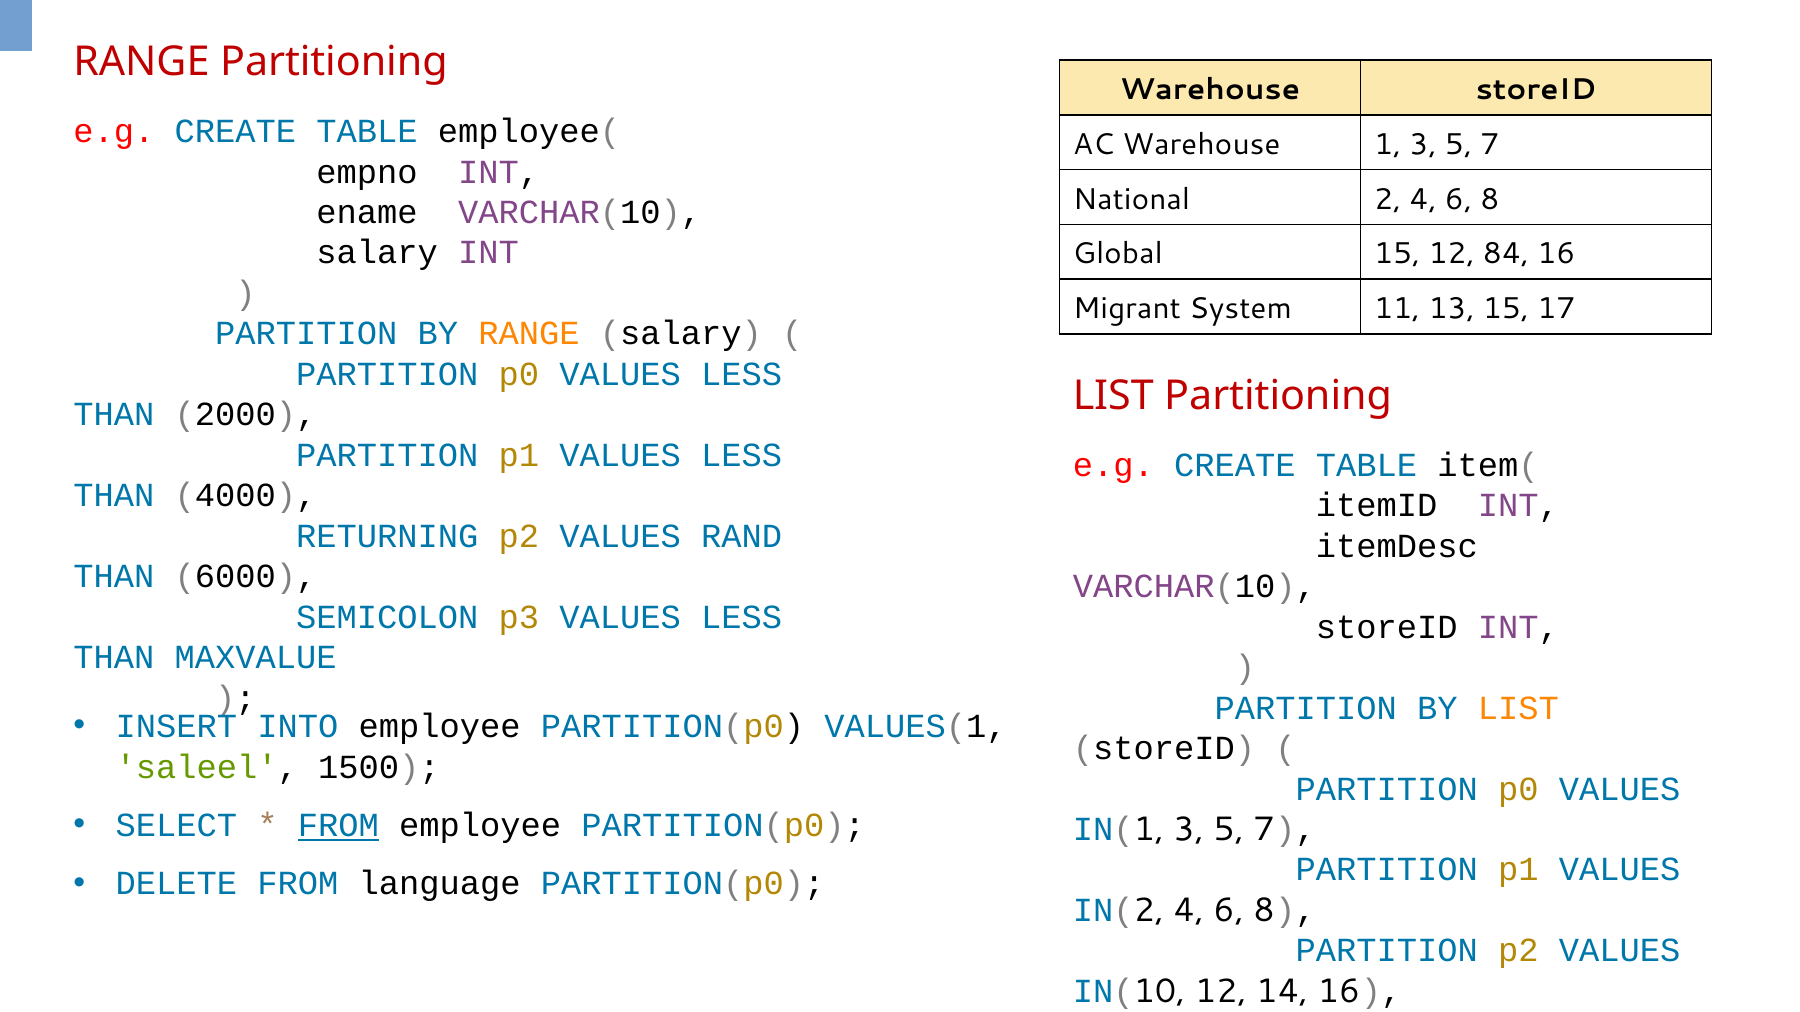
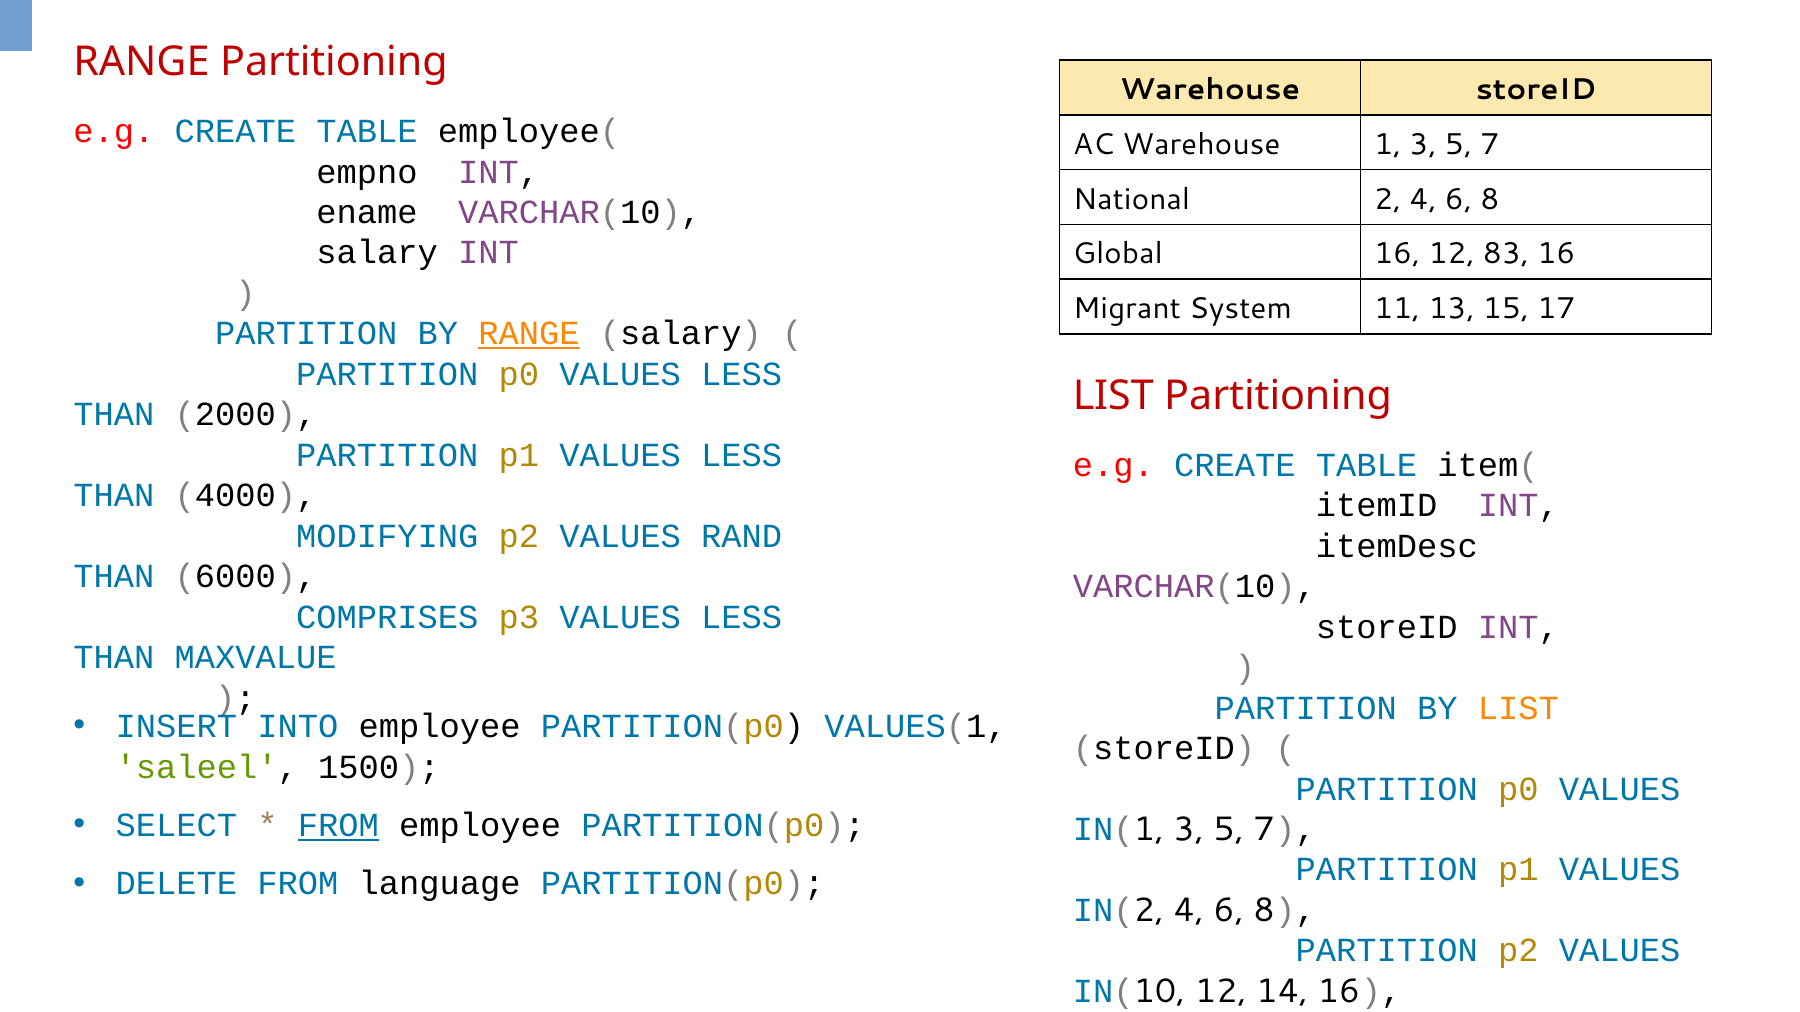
Global 15: 15 -> 16 (1397, 254)
84: 84 -> 83 (1506, 254)
RANGE underline: none -> present (529, 334)
RETURNING: RETURNING -> MODIFYING (387, 536)
SEMICOLON: SEMICOLON -> COMPRISES (387, 617)
